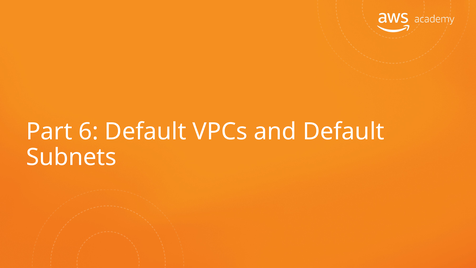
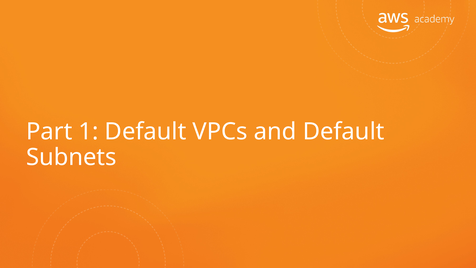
6: 6 -> 1 (88, 132)
